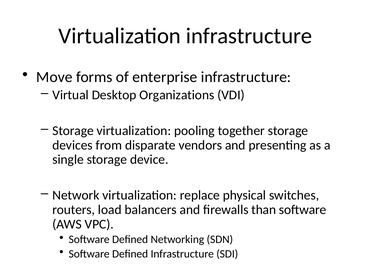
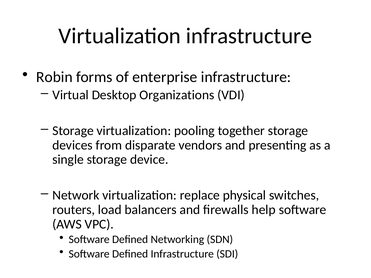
Move: Move -> Robin (54, 77)
than: than -> help (264, 210)
